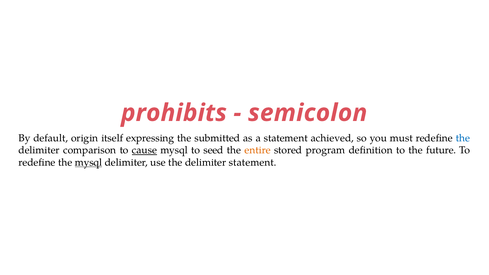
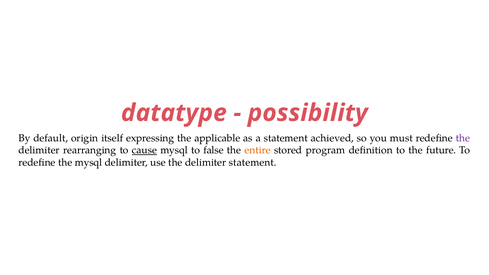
prohibits: prohibits -> datatype (174, 113)
semicolon: semicolon -> possibility (308, 113)
submitted: submitted -> applicable (217, 138)
the colour: blue -> purple (463, 138)
comparison: comparison -> rearranging (90, 150)
seed: seed -> false (214, 150)
mysql underline: present -> none (89, 162)
